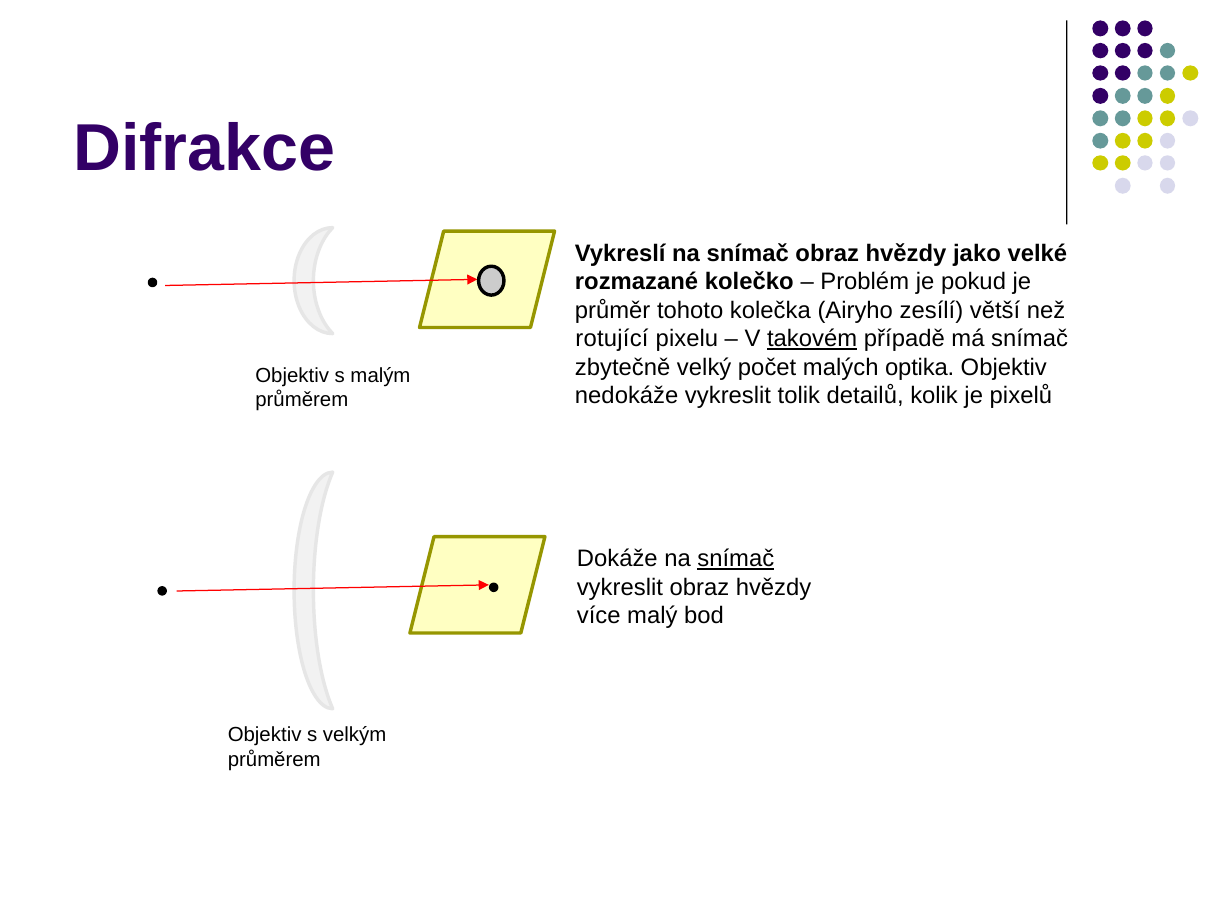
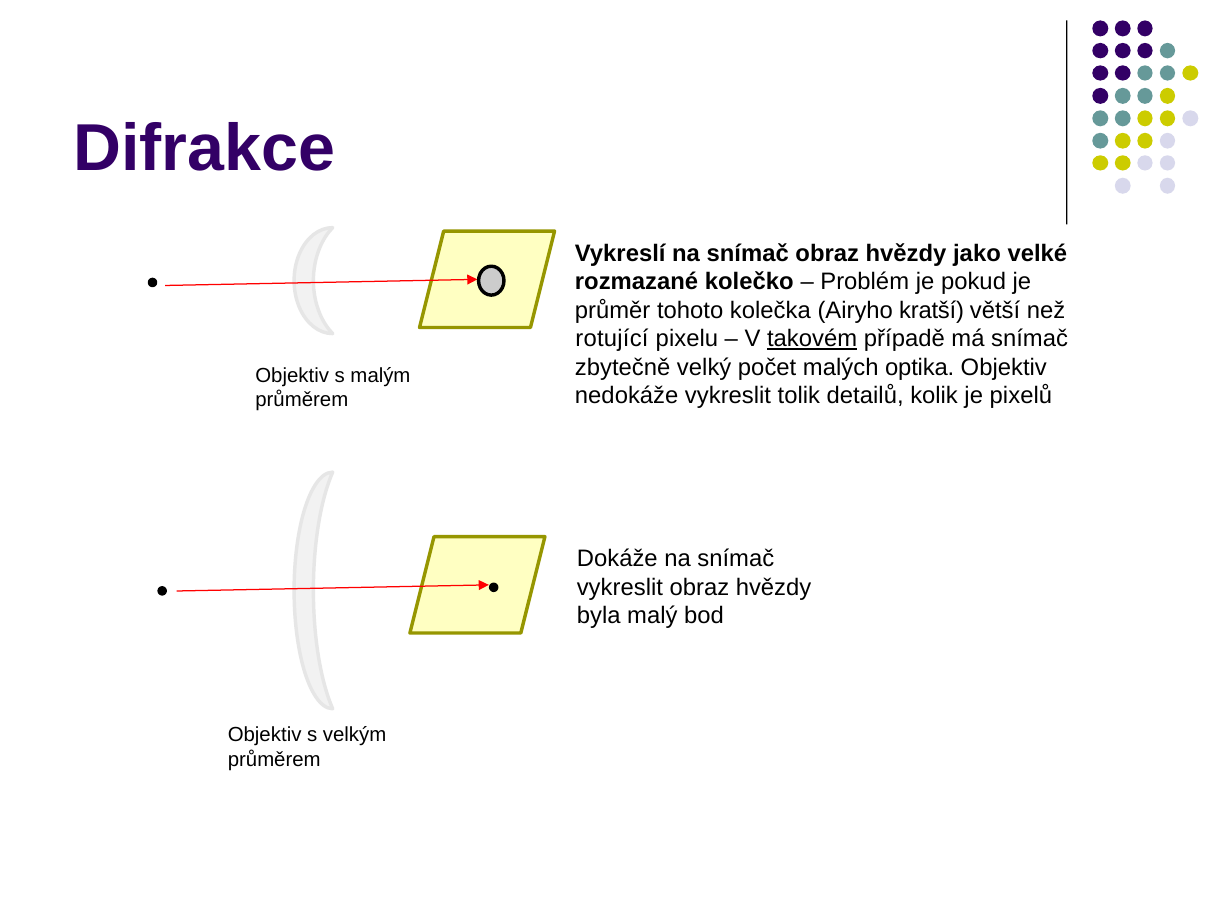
zesílí: zesílí -> kratší (932, 311)
snímač underline: present -> none (736, 559)
více: více -> byla (599, 616)
